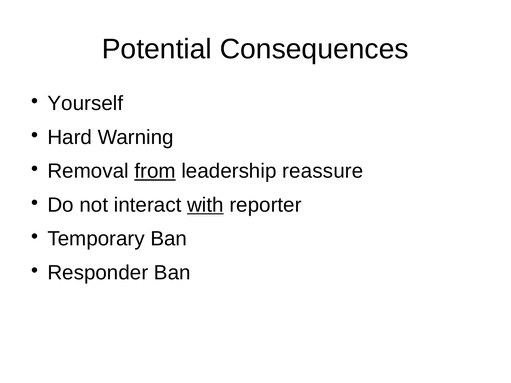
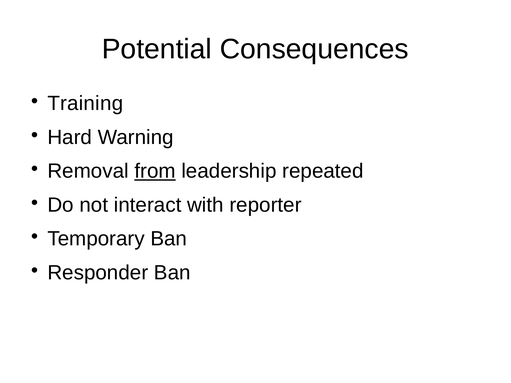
Yourself: Yourself -> Training (85, 103)
reassure: reassure -> repeated (323, 171)
with underline: present -> none (205, 205)
